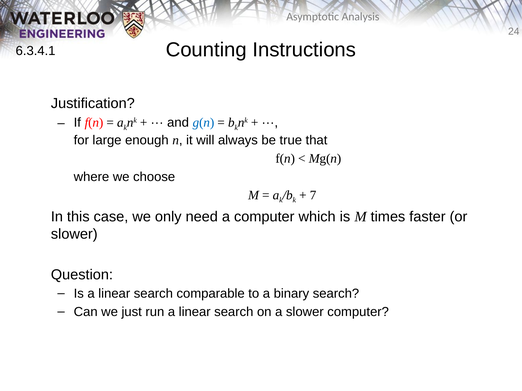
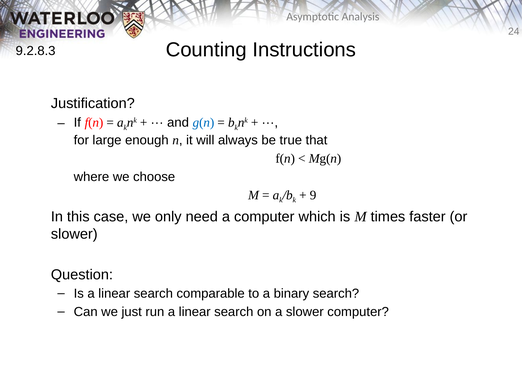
6.3.4.1: 6.3.4.1 -> 9.2.8.3 (36, 51)
7: 7 -> 9 (313, 195)
